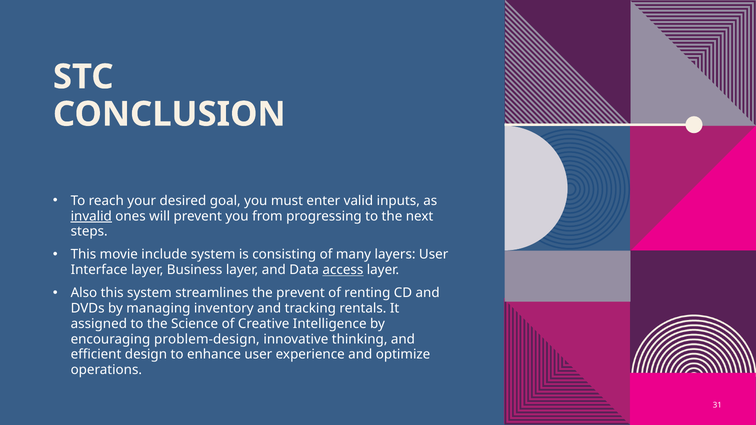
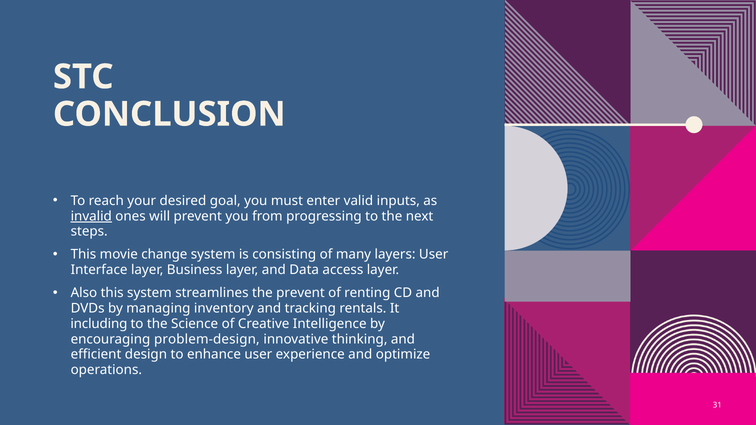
include: include -> change (164, 255)
access underline: present -> none (343, 270)
assigned: assigned -> including (99, 324)
